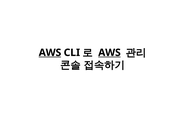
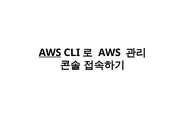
AWS underline: present -> none (109, 53)
